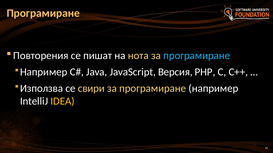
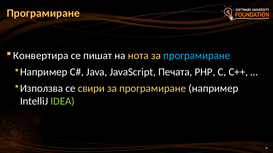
Повторения: Повторения -> Конвертира (41, 56)
Версия: Версия -> Печата (175, 72)
IDEA colour: yellow -> light green (63, 102)
